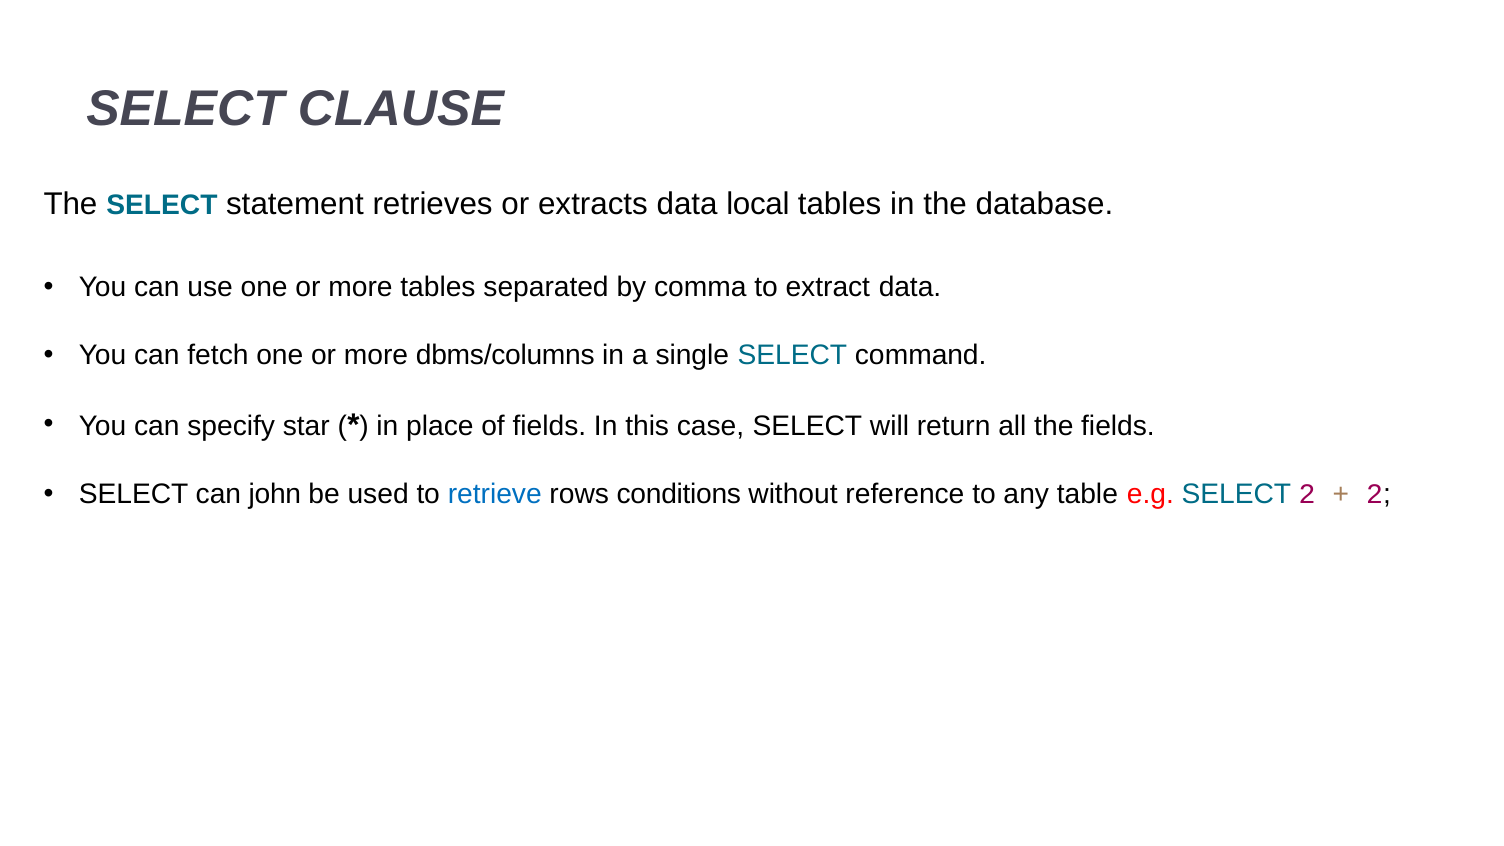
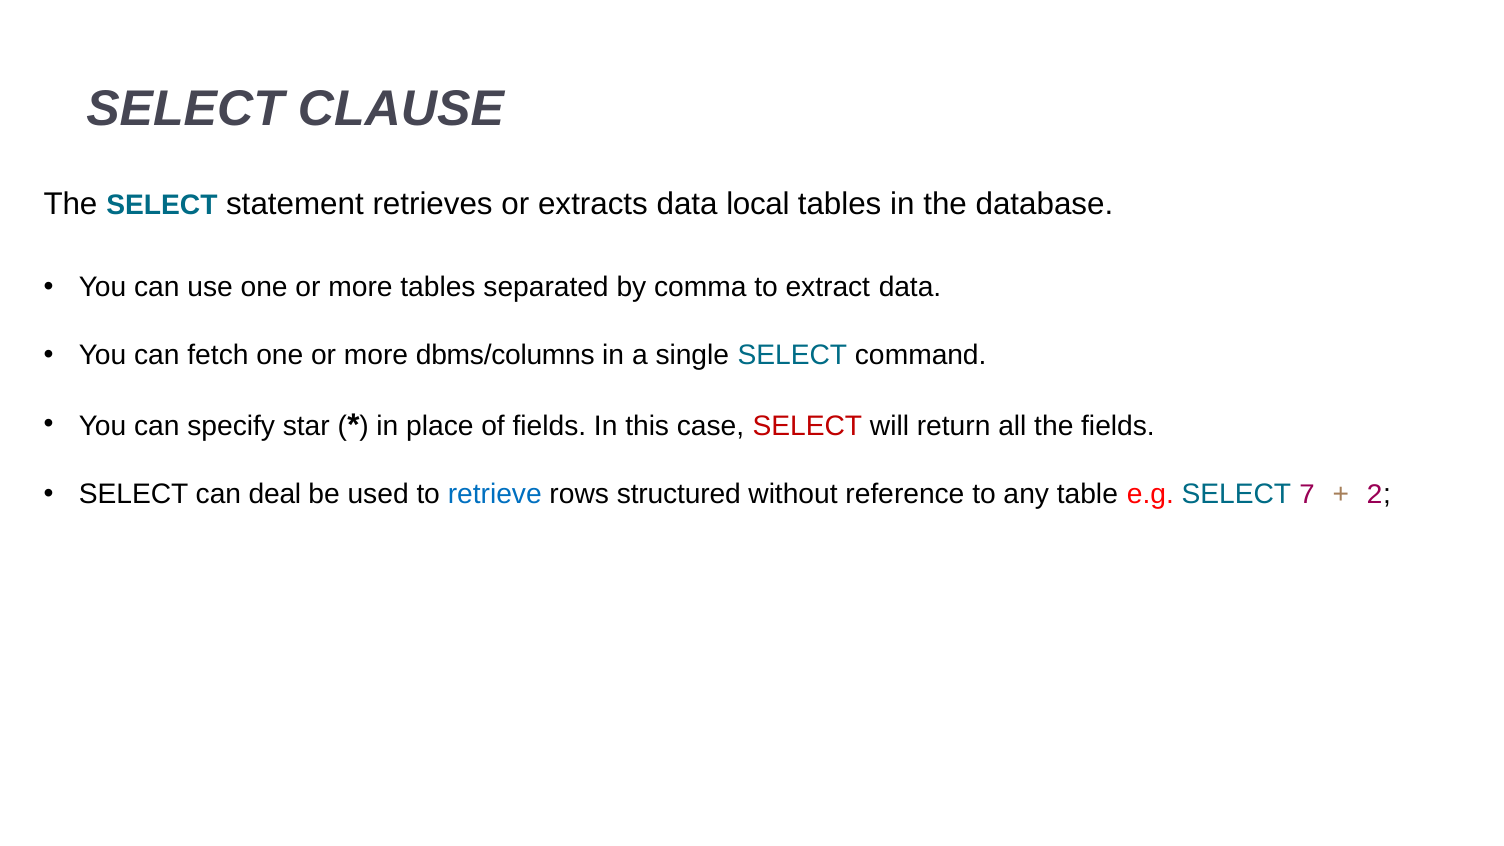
SELECT colour: black -> red (807, 426)
john: john -> deal (275, 494)
conditions: conditions -> structured (679, 494)
SELECT 2: 2 -> 7 (1307, 494)
